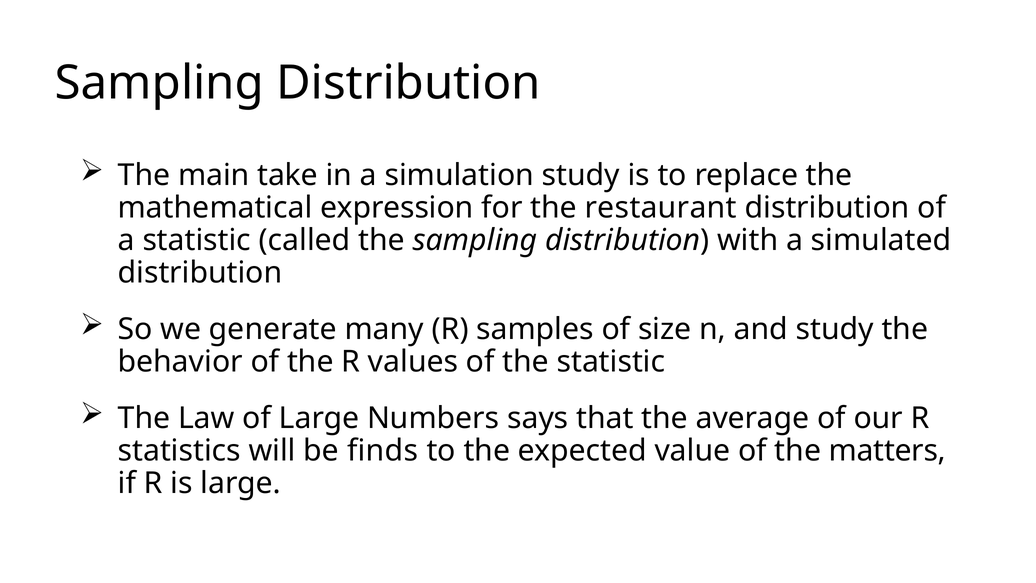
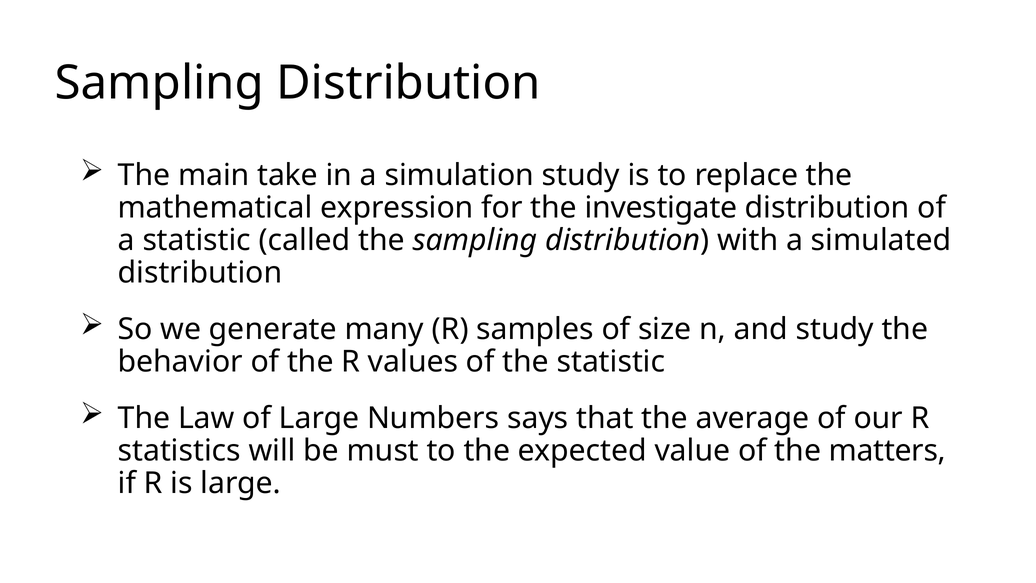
restaurant: restaurant -> investigate (661, 208)
finds: finds -> must (383, 451)
